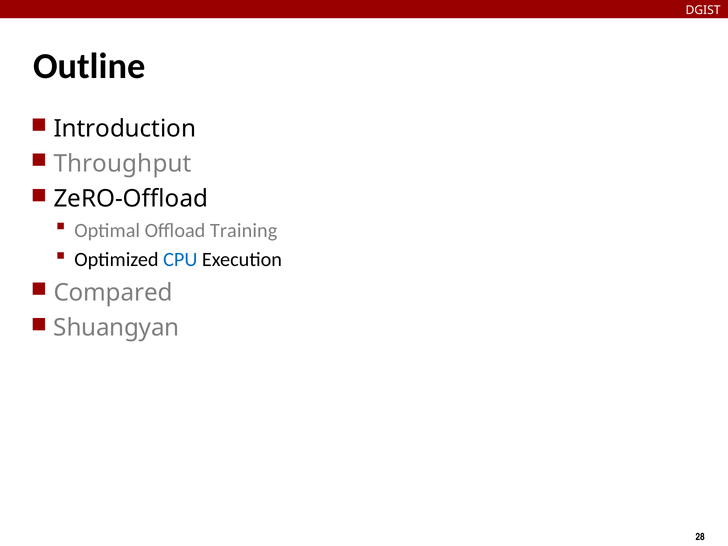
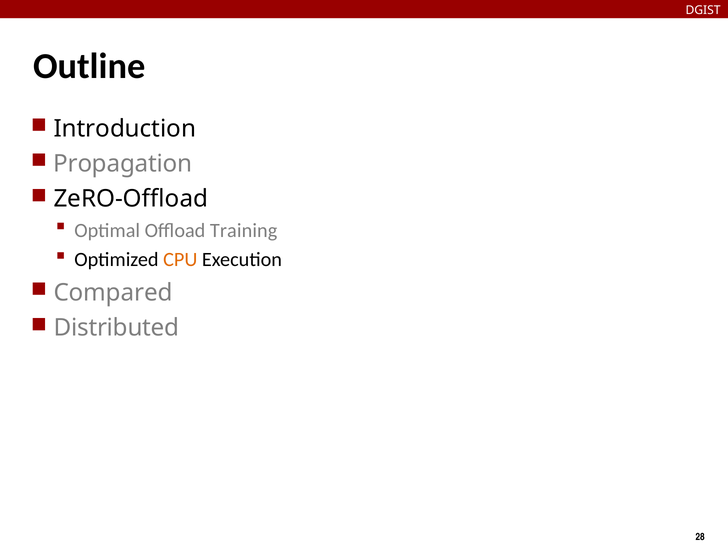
Throughput: Throughput -> Propagation (123, 164)
CPU colour: blue -> orange (180, 260)
Shuangyan: Shuangyan -> Distributed (116, 328)
